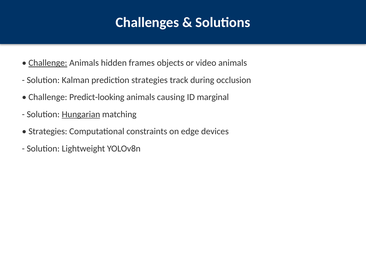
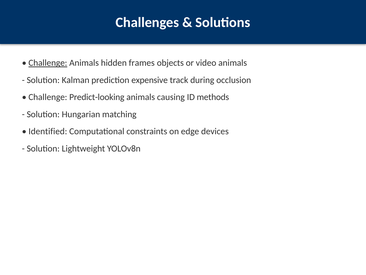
prediction strategies: strategies -> expensive (150, 80)
marginal: marginal -> methods (213, 97)
Hungarian underline: present -> none (81, 114)
Strategies: Strategies -> Identified (48, 131)
